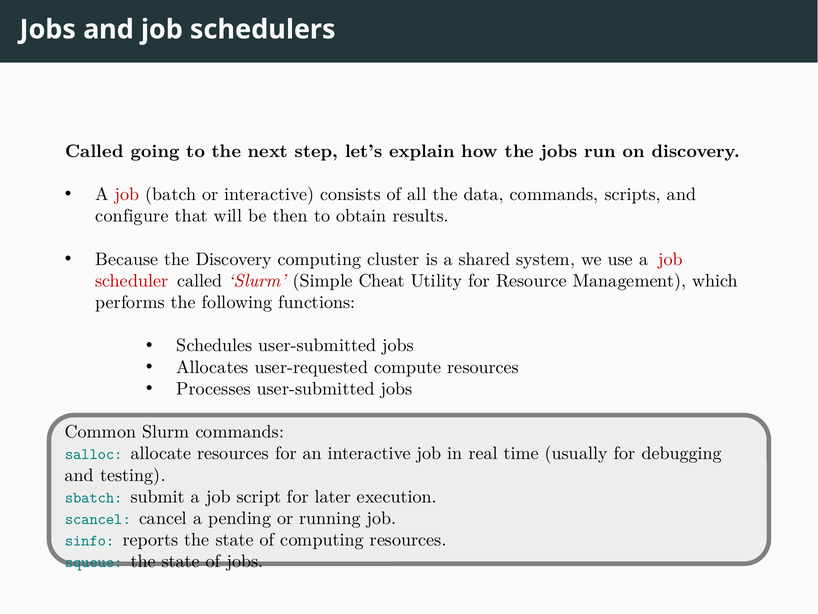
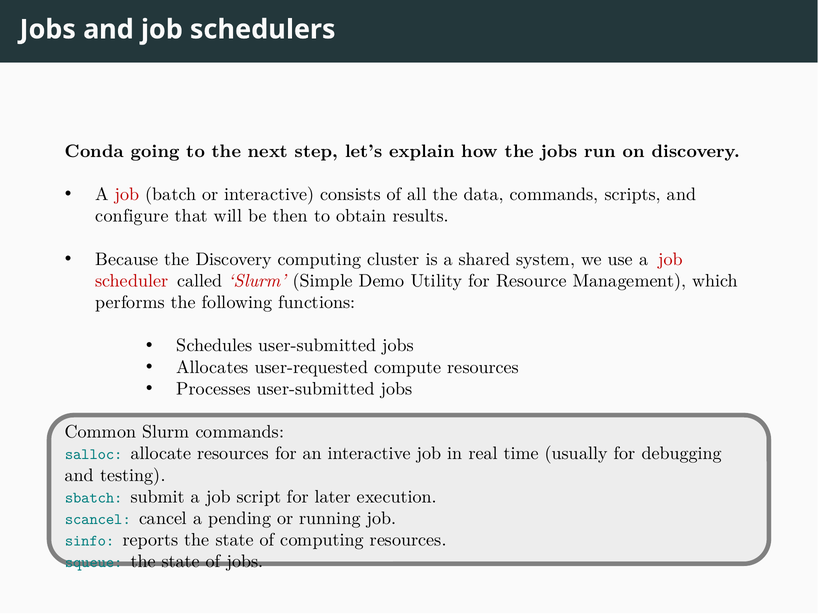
Called: Called -> Conda (94, 151)
Cheat: Cheat -> Demo (382, 281)
